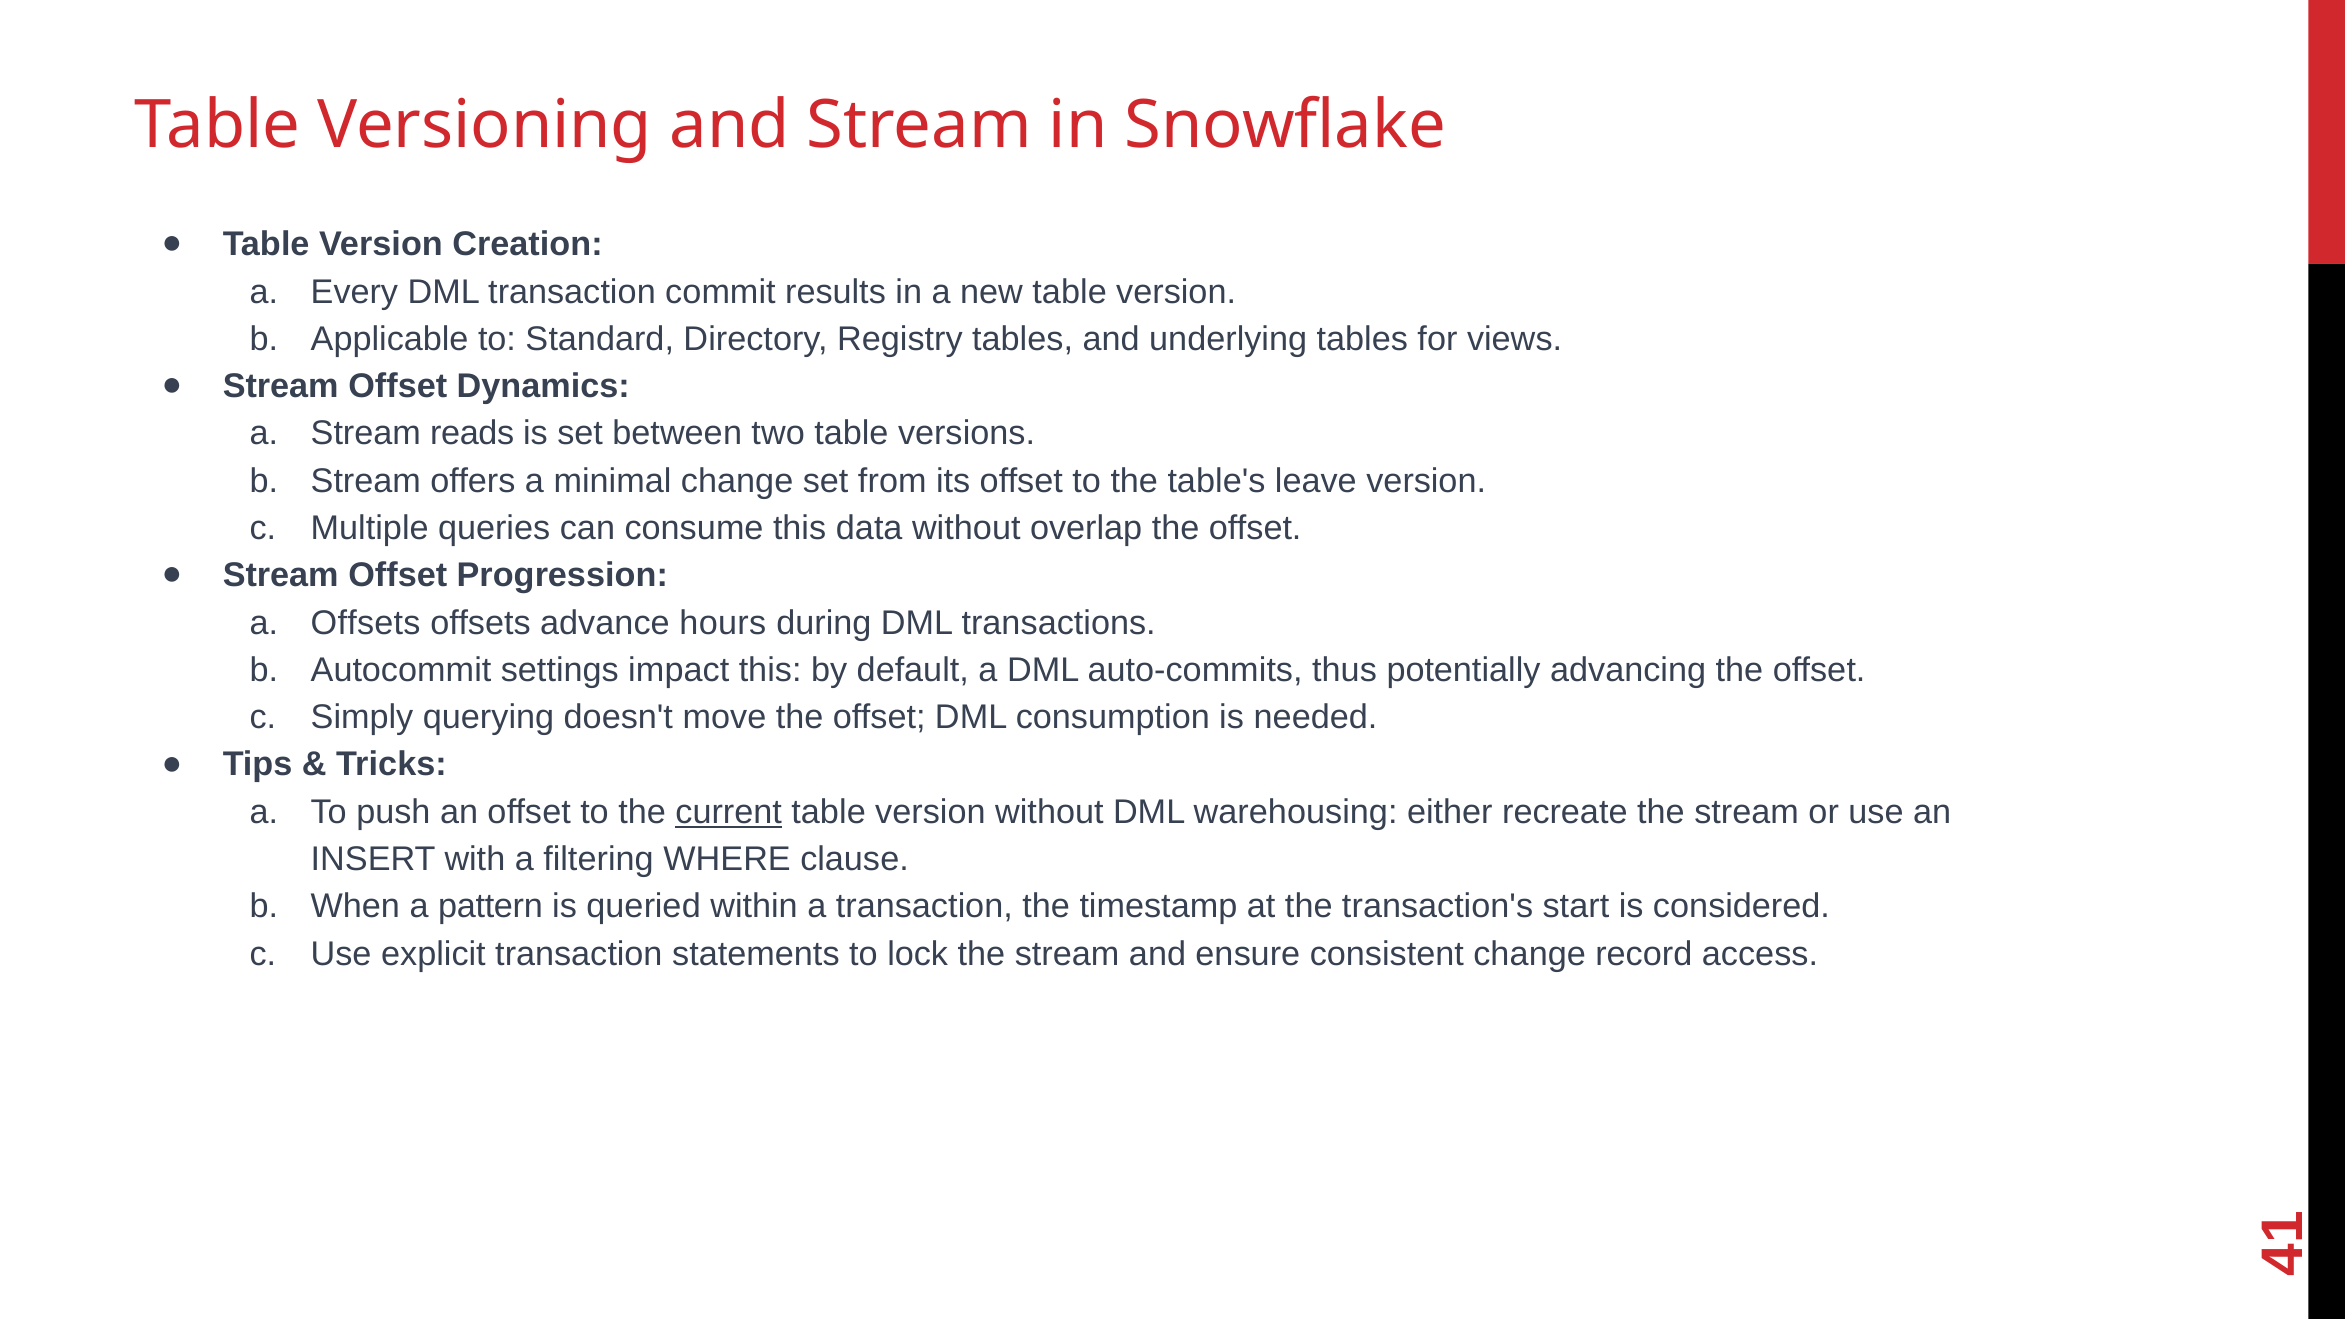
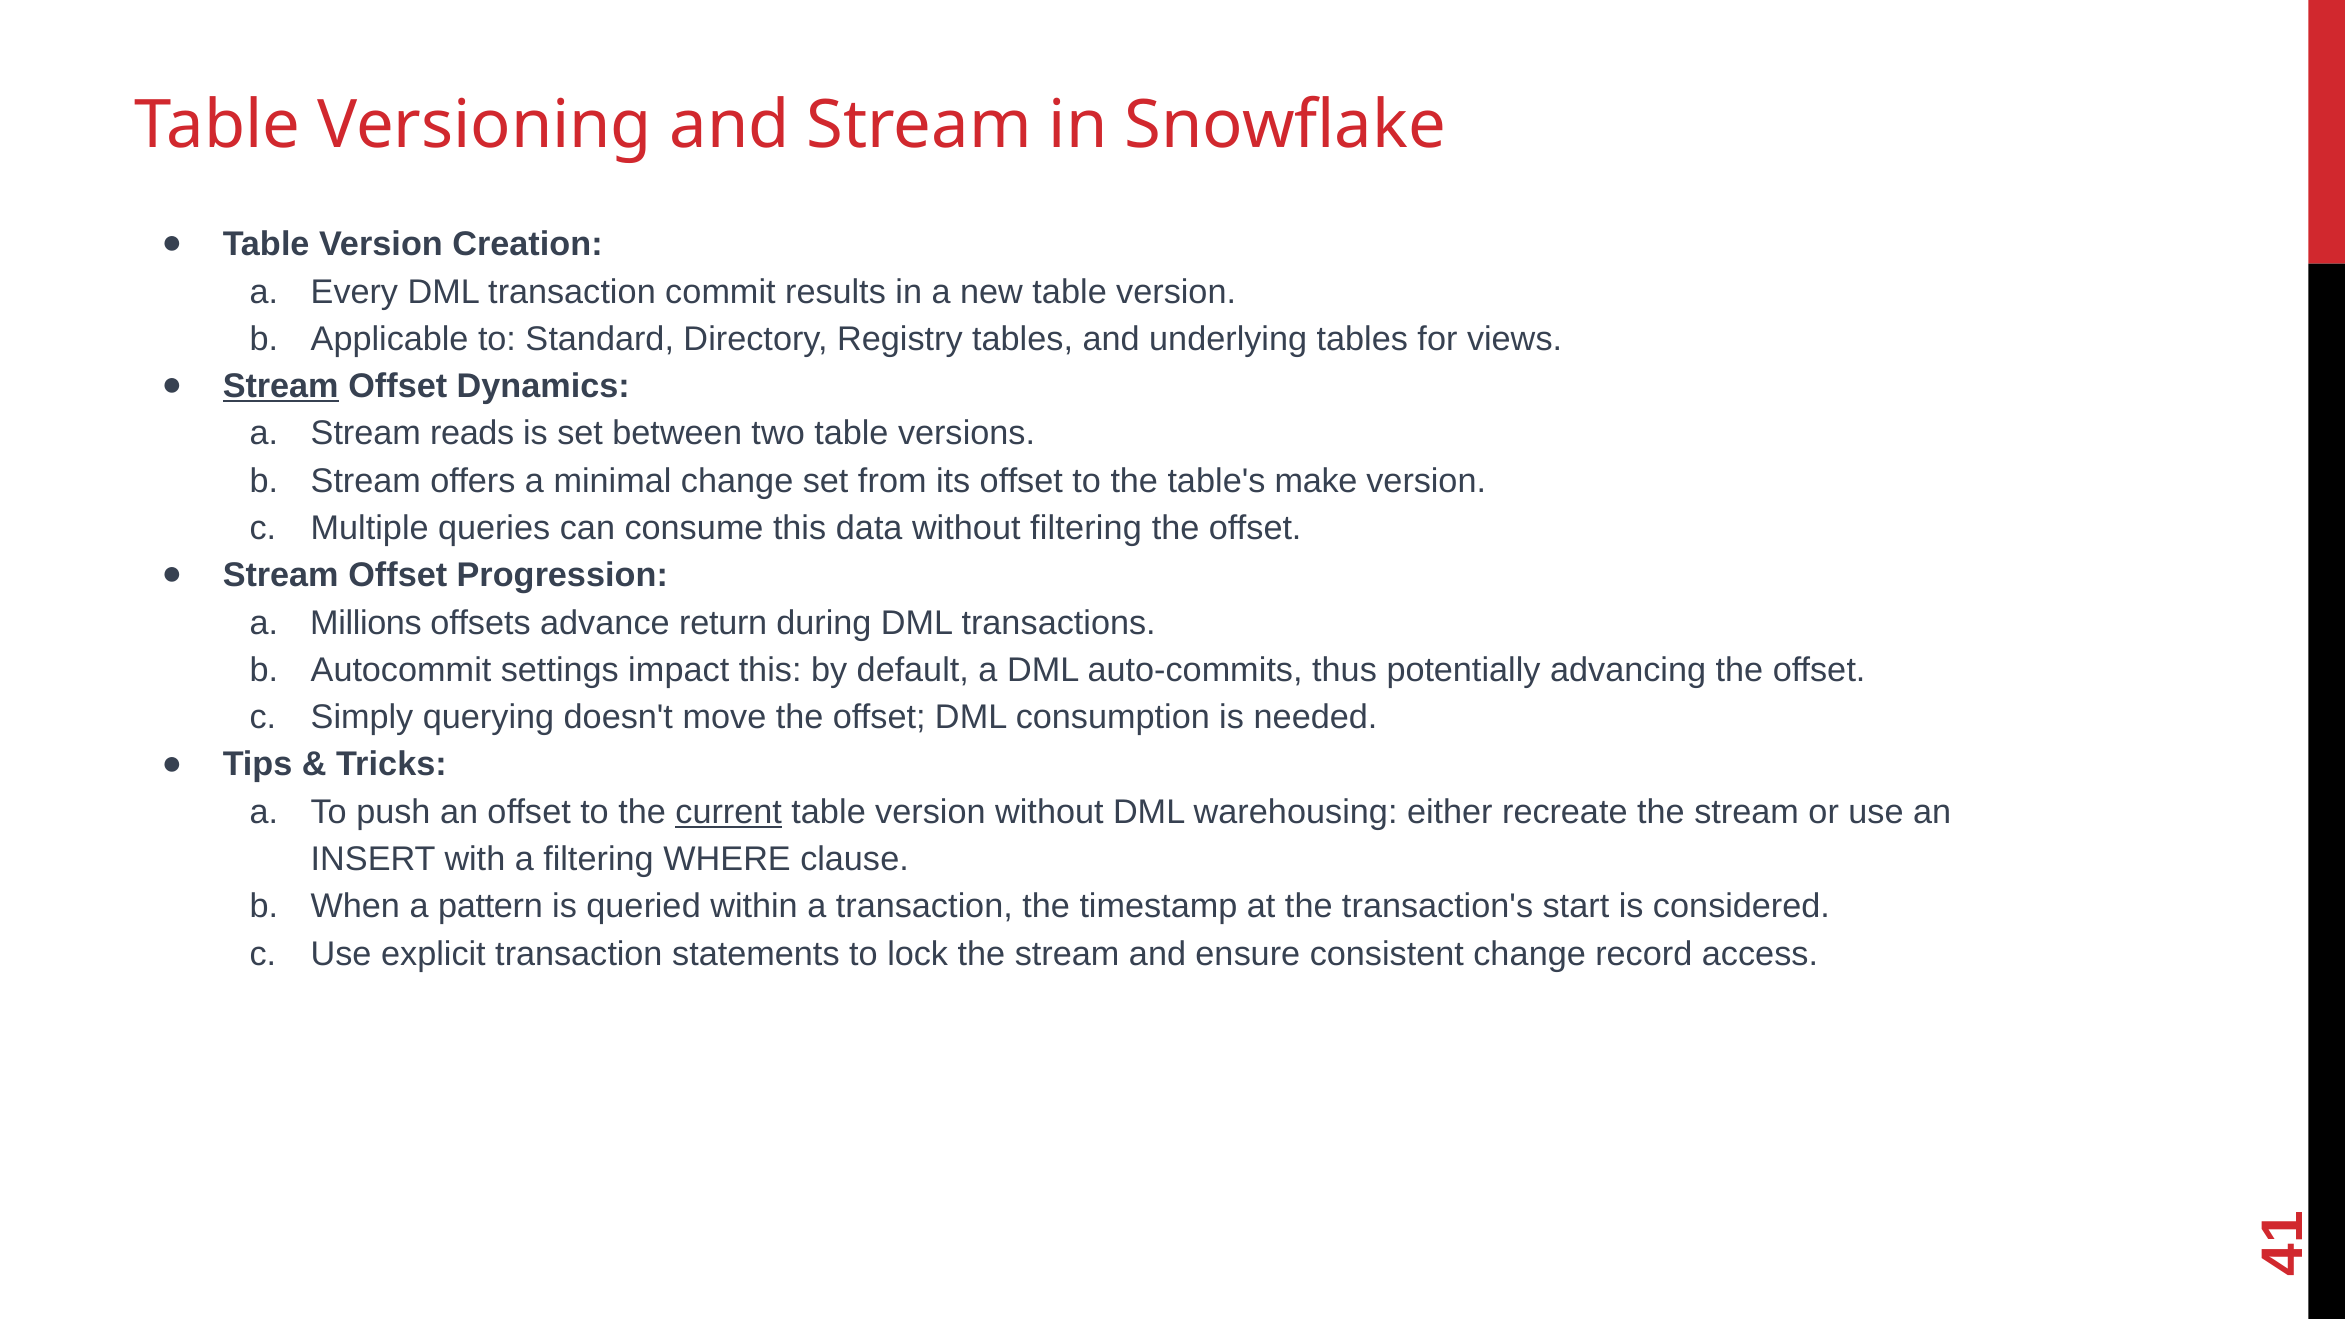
Stream underline: none -> present (281, 386)
leave: leave -> make (1316, 481)
without overlap: overlap -> filtering (1086, 528)
a Offsets: Offsets -> Millions (366, 623)
hours: hours -> return (723, 623)
